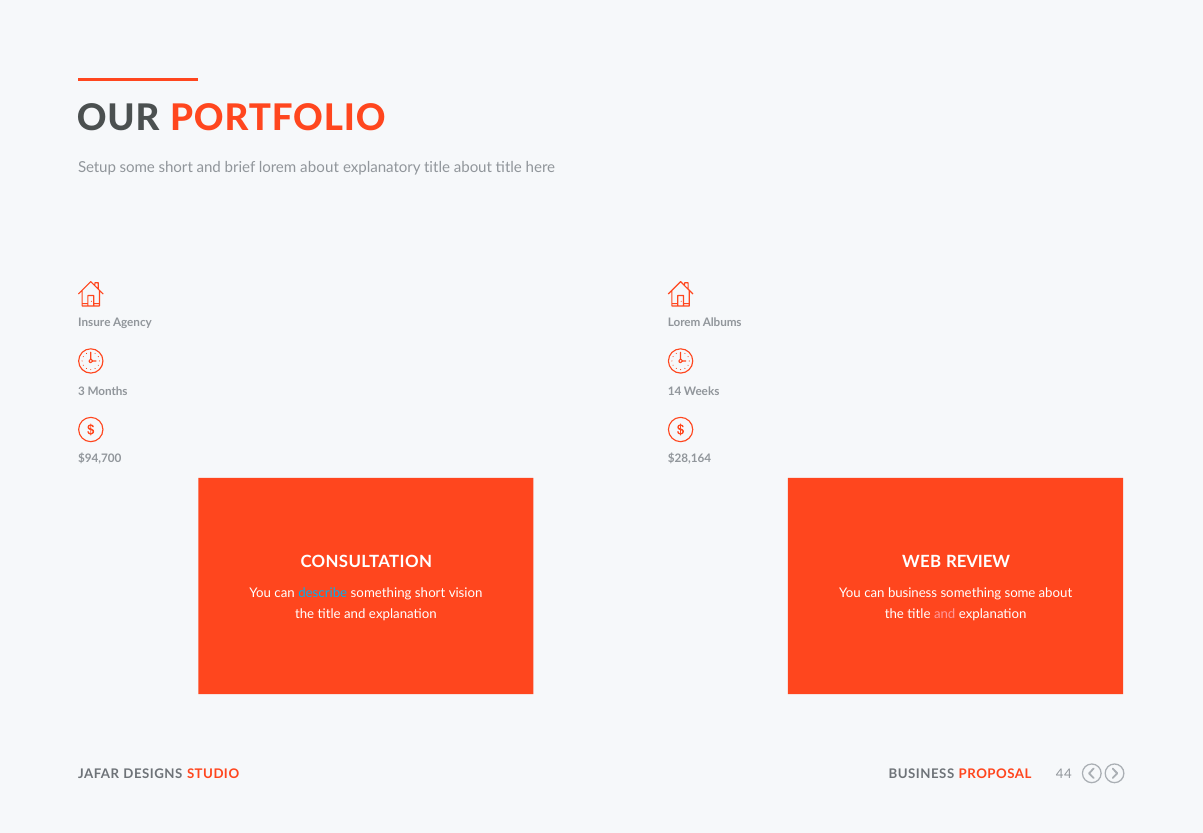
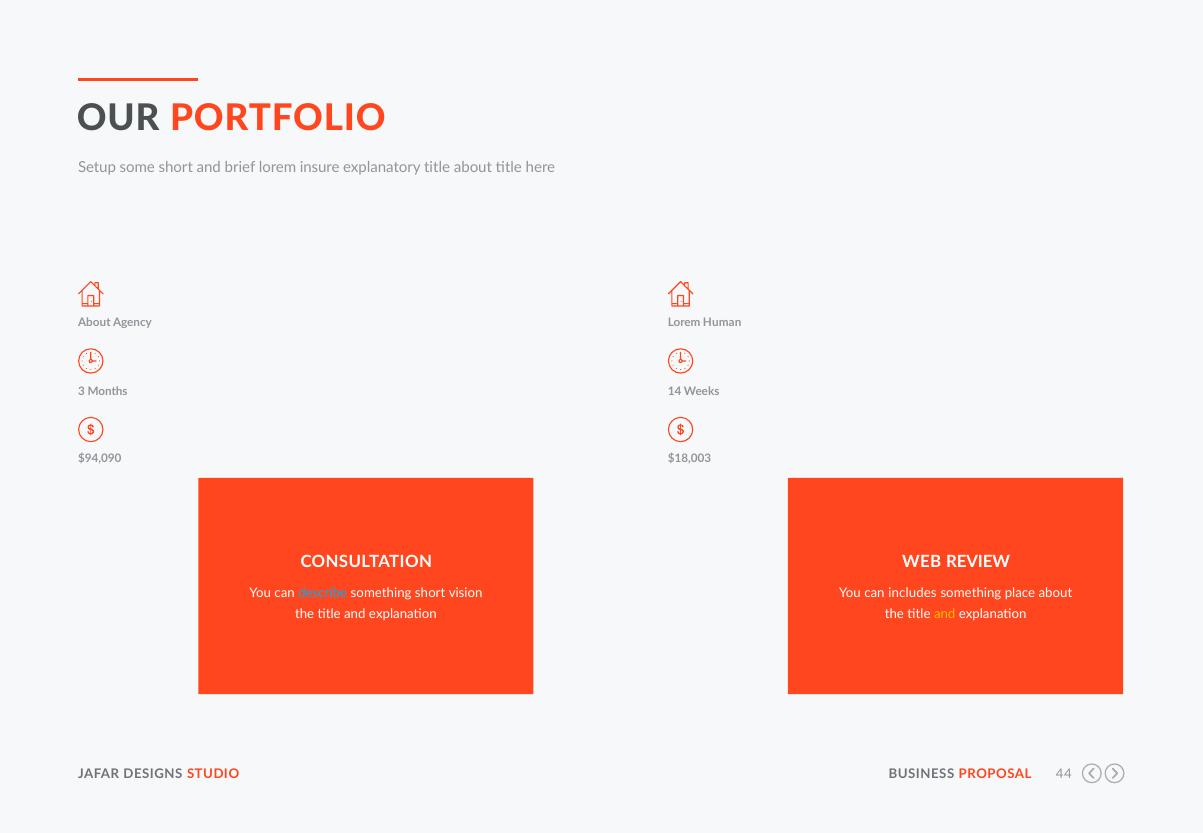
lorem about: about -> insure (320, 167)
Insure: Insure -> About (94, 322)
Albums: Albums -> Human (722, 322)
$94,700: $94,700 -> $94,090 (100, 459)
$28,164: $28,164 -> $18,003 (690, 459)
can business: business -> includes (912, 593)
something some: some -> place (1020, 593)
and colour: pink -> yellow (945, 614)
